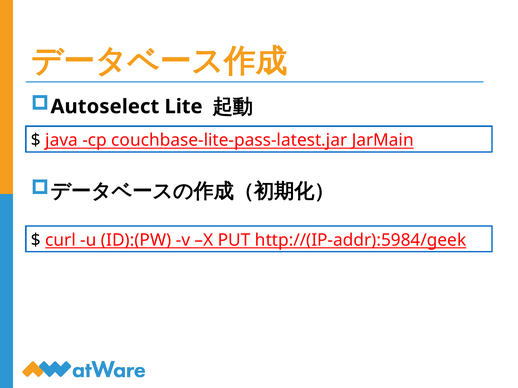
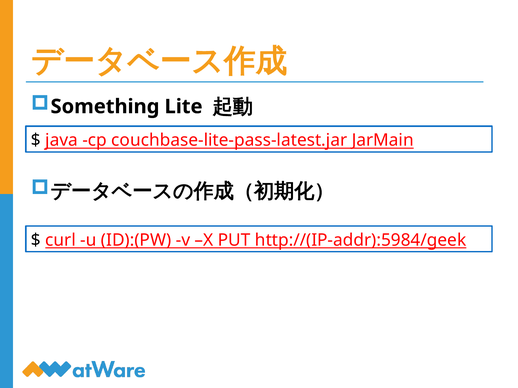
Autoselect: Autoselect -> Something (105, 107)
